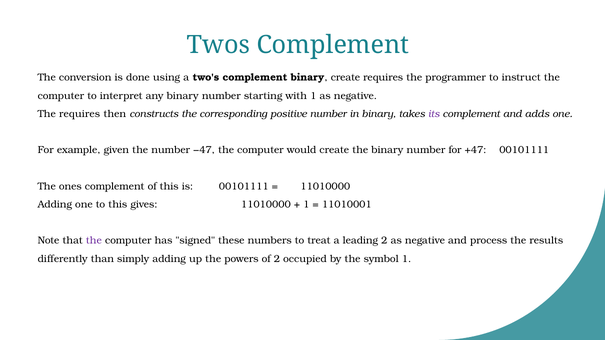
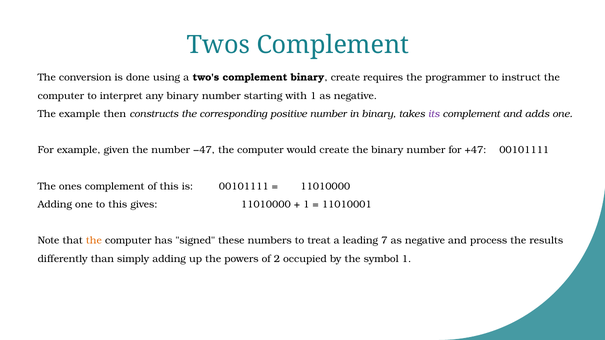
The requires: requires -> example (80, 114)
the colour: purple -> orange (94, 241)
leading 2: 2 -> 7 (384, 241)
